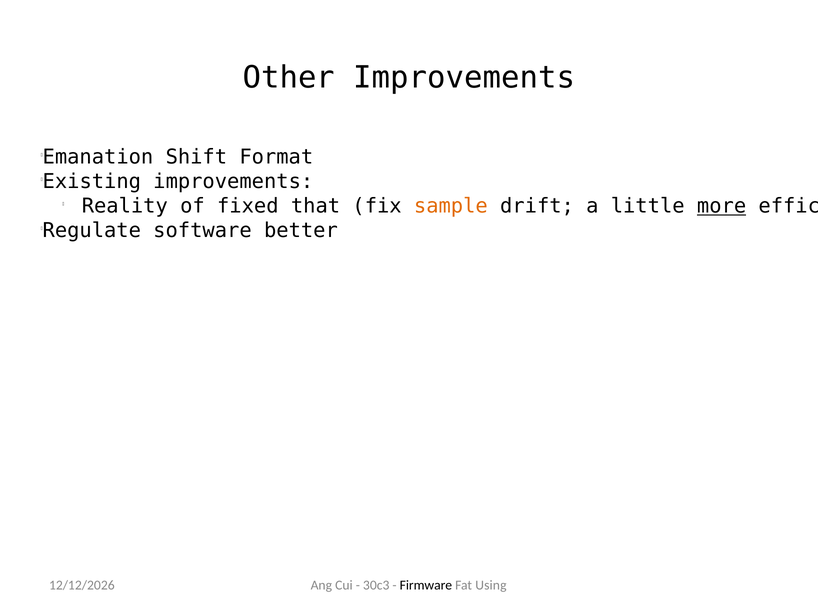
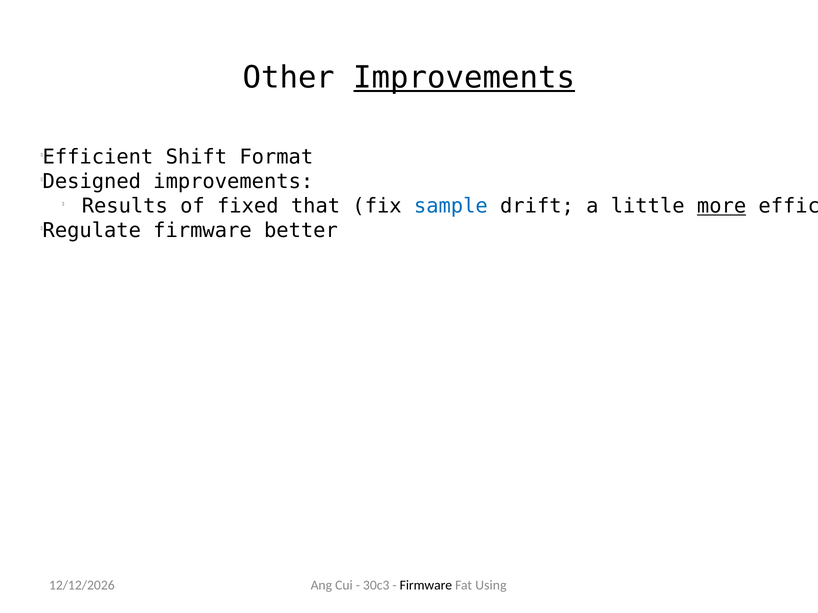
Improvements underline: none -> present (464, 78)
Emanation: Emanation -> Efficient (98, 157)
Existing: Existing -> Designed (92, 182)
Reality: Reality -> Results (125, 206)
sample colour: orange -> blue (451, 206)
Regulate software: software -> firmware (202, 231)
